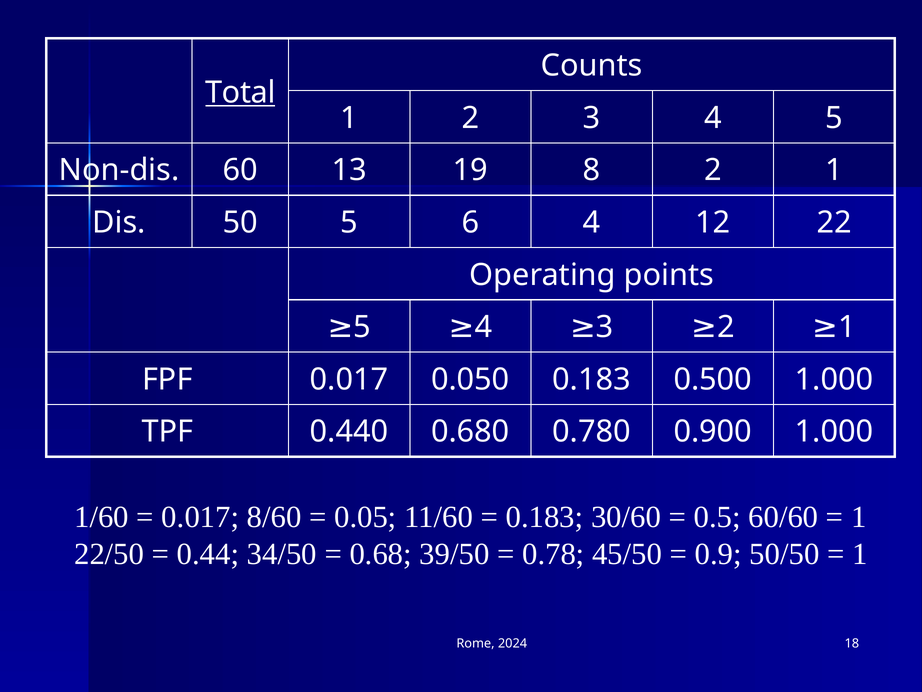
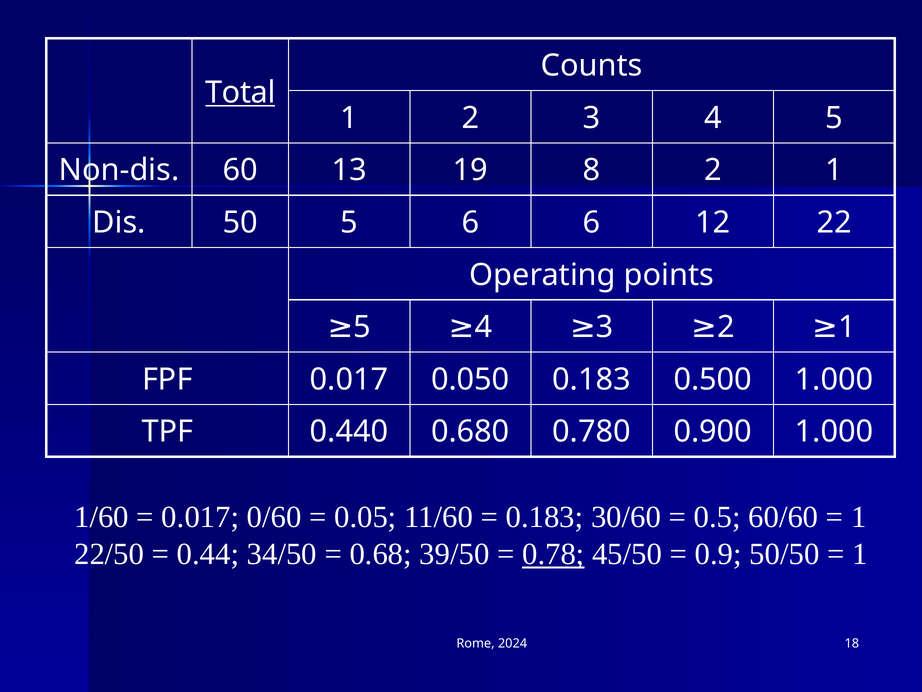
6 4: 4 -> 6 (592, 222)
8/60: 8/60 -> 0/60 (274, 517)
0.78 underline: none -> present (553, 554)
